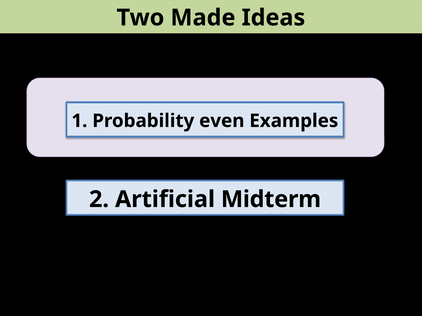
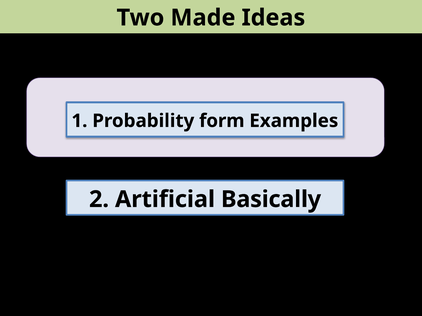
even: even -> form (222, 121)
Midterm: Midterm -> Basically (271, 200)
